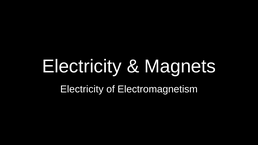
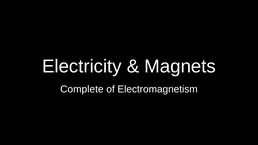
Electricity: Electricity -> Complete (82, 89)
